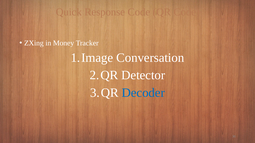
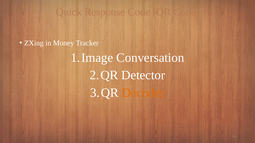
Decoder colour: blue -> orange (143, 93)
